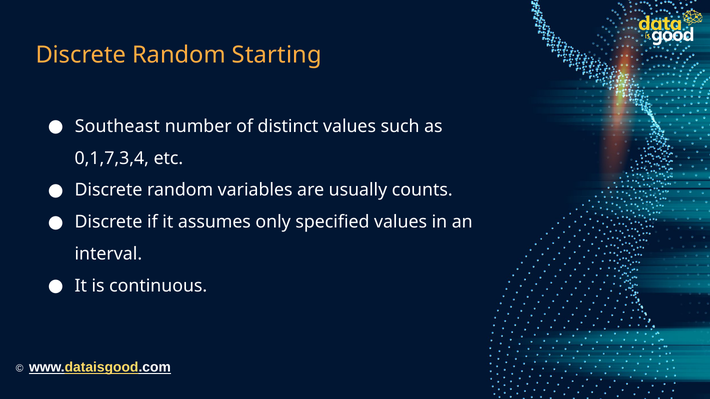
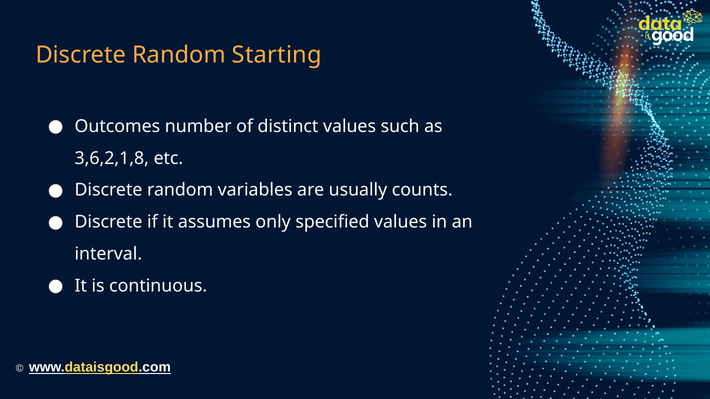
Southeast: Southeast -> Outcomes (117, 126)
0,1,7,3,4: 0,1,7,3,4 -> 3,6,2,1,8 (112, 158)
